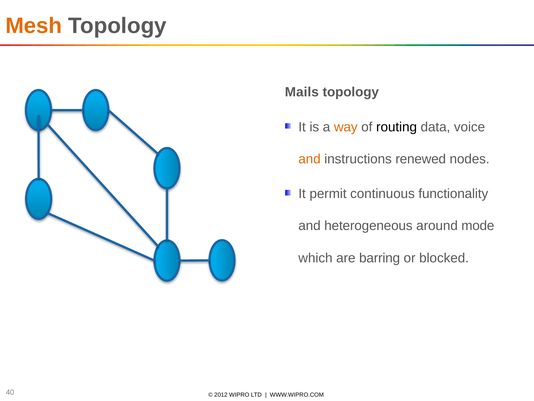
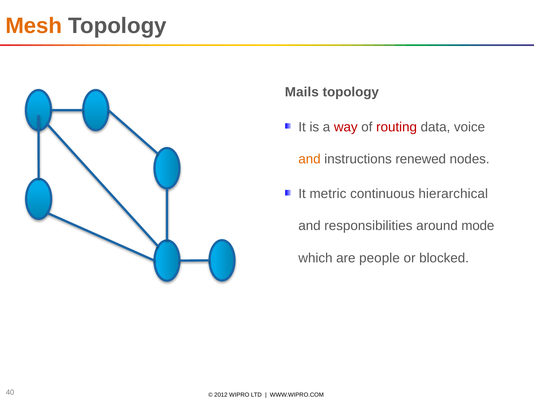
way colour: orange -> red (346, 127)
routing colour: black -> red (397, 127)
permit: permit -> metric (328, 194)
functionality: functionality -> hierarchical (453, 194)
heterogeneous: heterogeneous -> responsibilities (368, 226)
barring: barring -> people (379, 258)
